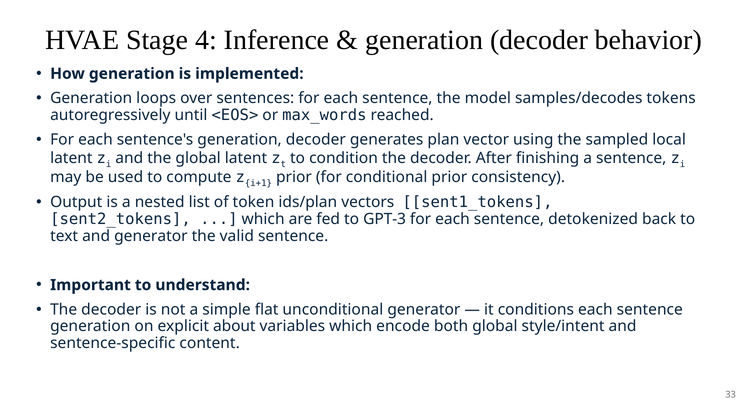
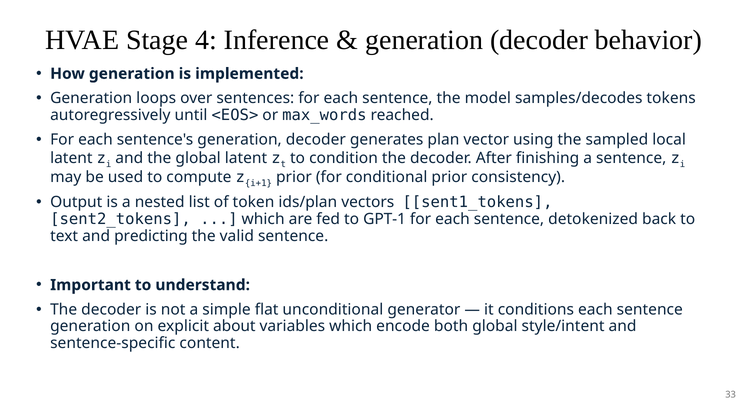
GPT-3: GPT-3 -> GPT-1 (385, 219)
and generator: generator -> predicting (151, 236)
